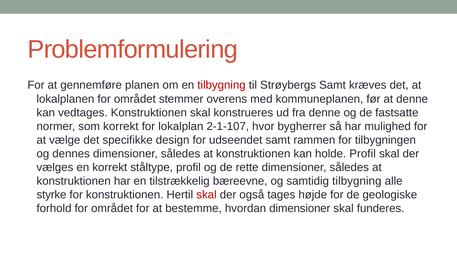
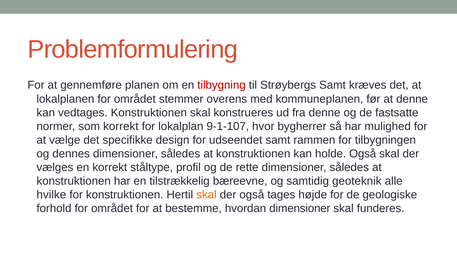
2-1-107: 2-1-107 -> 9-1-107 (228, 126)
holde Profil: Profil -> Også (363, 154)
samtidig tilbygning: tilbygning -> geoteknik (357, 181)
styrke: styrke -> hvilke (51, 195)
skal colour: red -> orange (206, 195)
